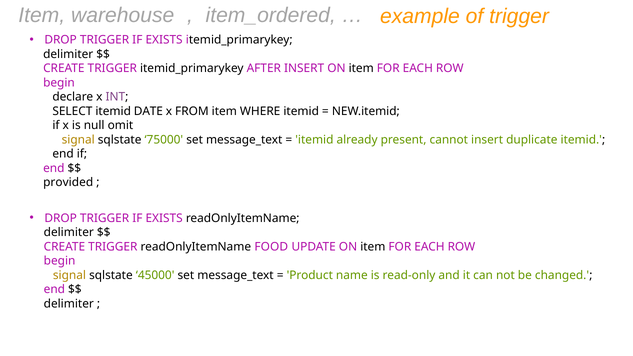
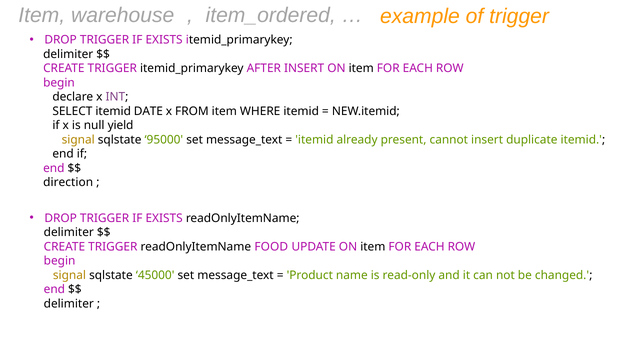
omit: omit -> yield (121, 125)
75000: 75000 -> 95000 (164, 140)
provided: provided -> direction (68, 182)
